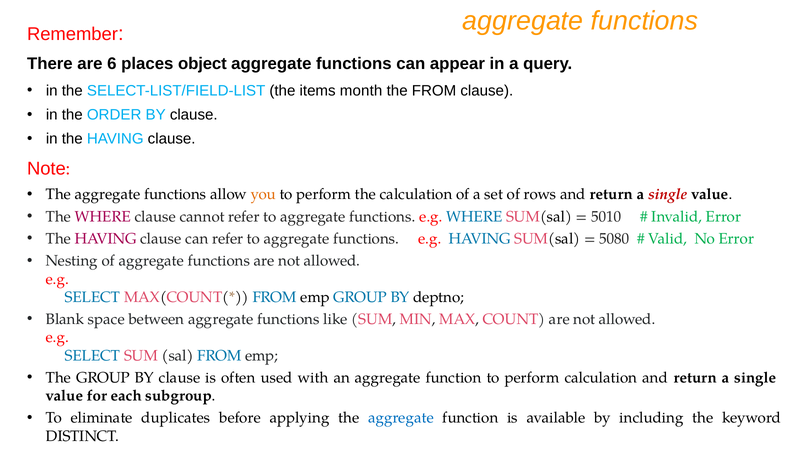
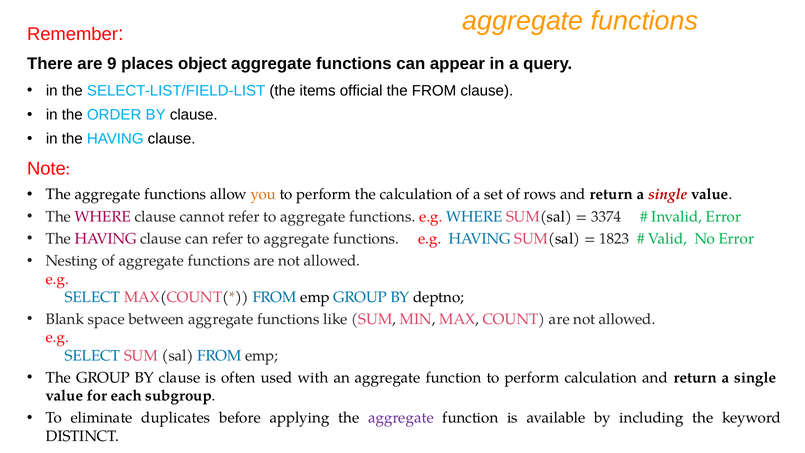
6: 6 -> 9 (112, 64)
month: month -> official (361, 91)
5010: 5010 -> 3374 (606, 217)
5080: 5080 -> 1823 (614, 239)
aggregate colour: blue -> purple (401, 418)
